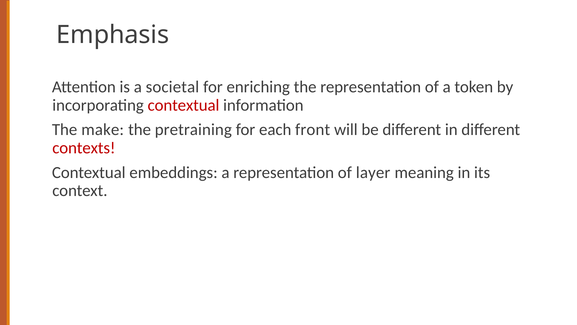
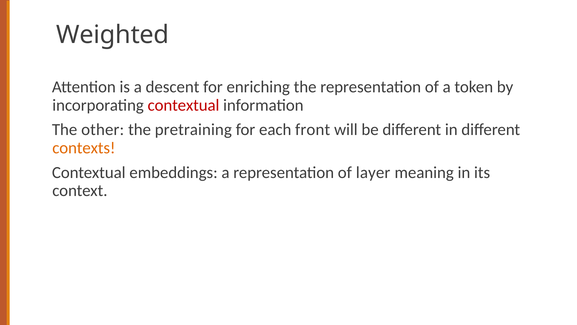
Emphasis: Emphasis -> Weighted (113, 35)
societal: societal -> descent (173, 87)
make: make -> other (103, 130)
contexts colour: red -> orange (84, 148)
